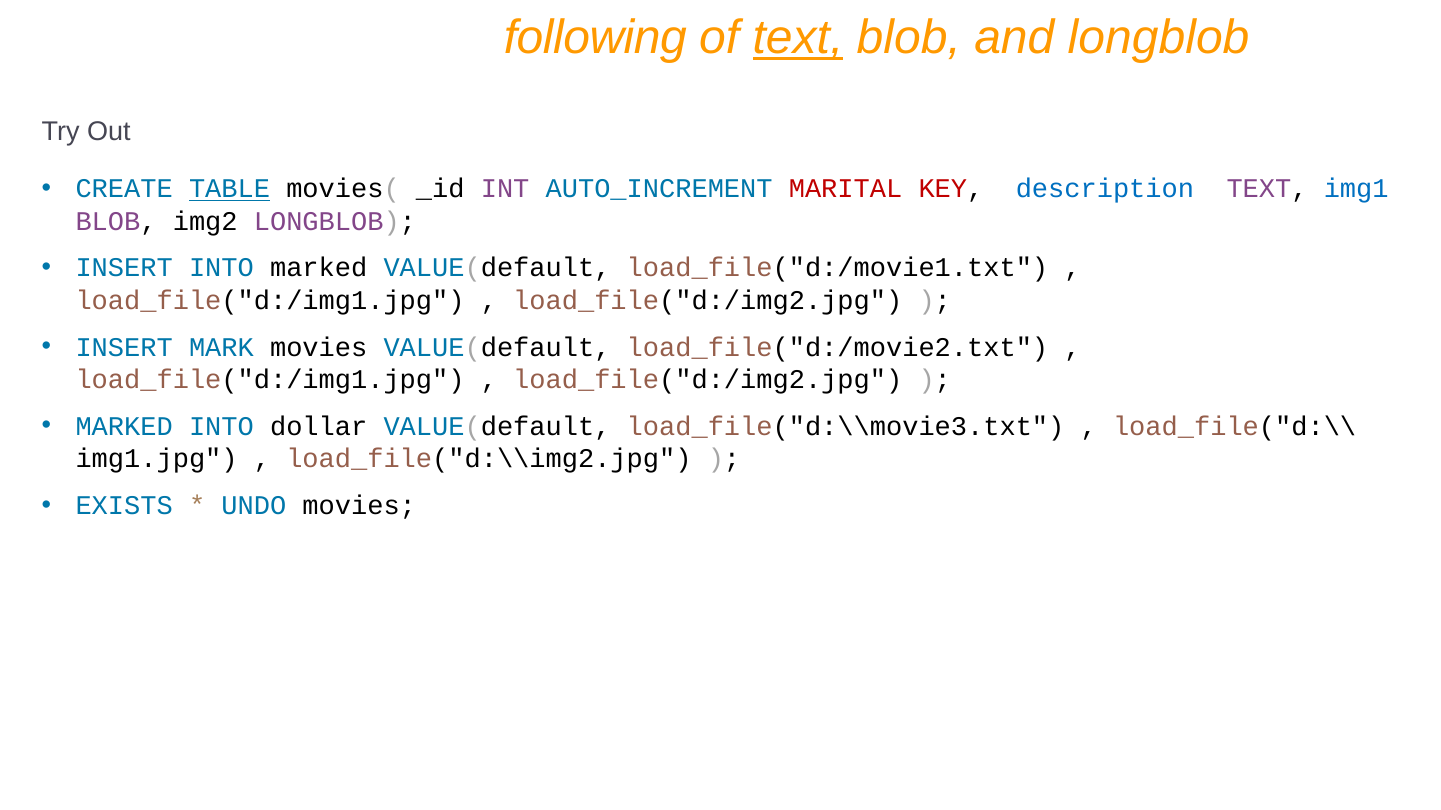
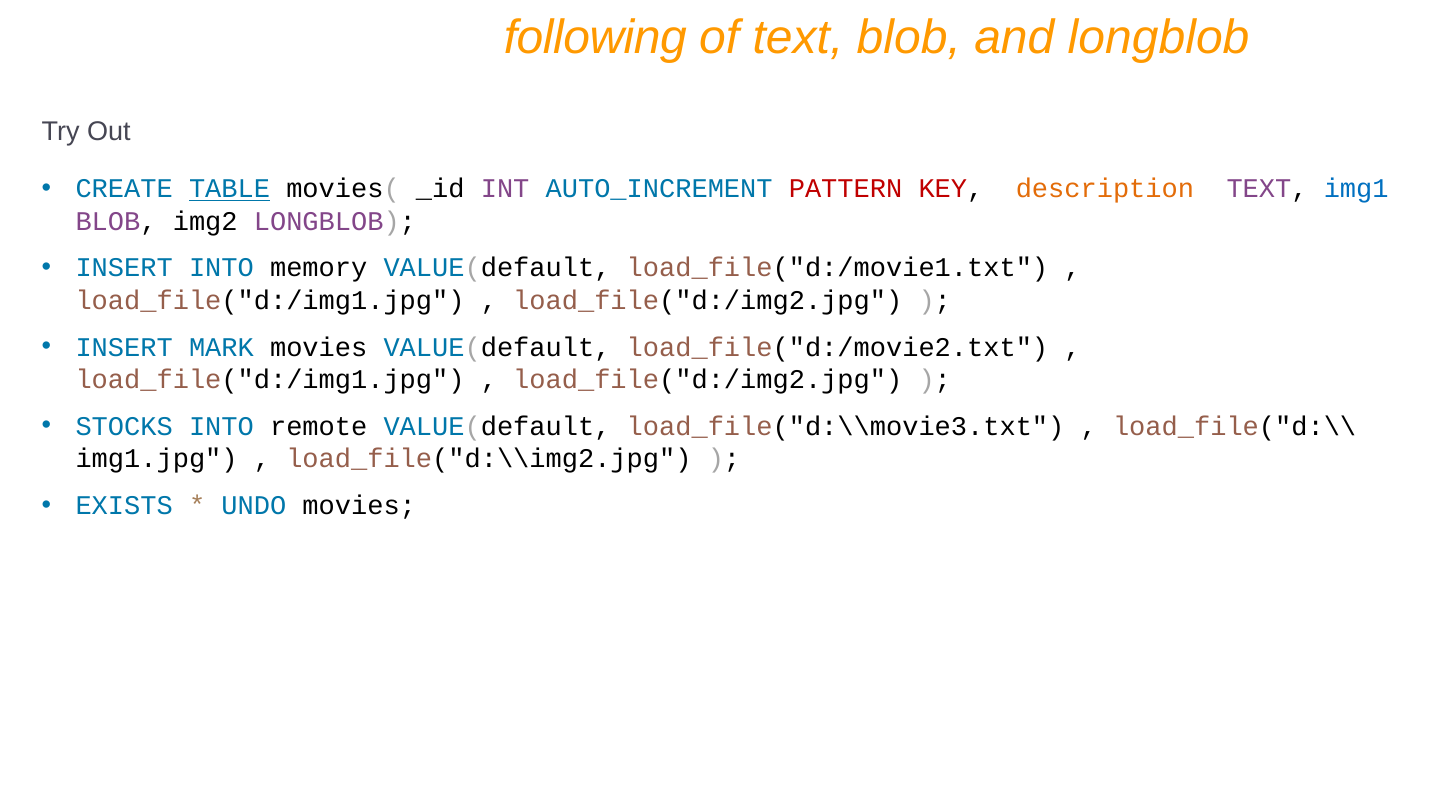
text underline: present -> none (798, 38)
MARITAL: MARITAL -> PATTERN (846, 189)
description colour: blue -> orange (1105, 189)
INTO marked: marked -> memory (319, 268)
MARKED: MARKED -> STOCKS (124, 427)
dollar: dollar -> remote (319, 427)
